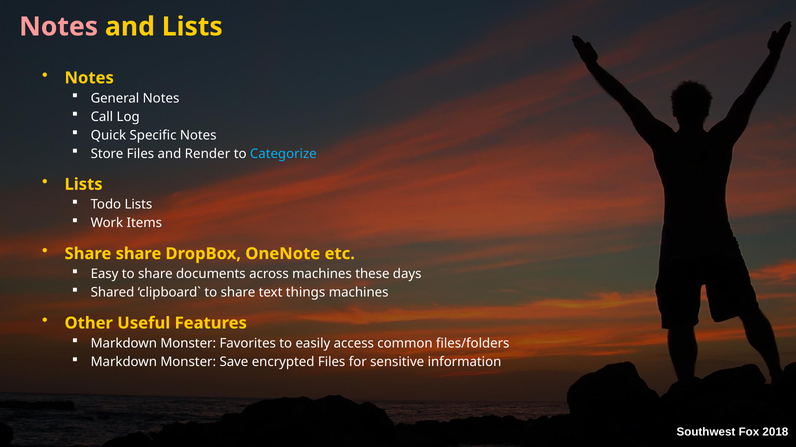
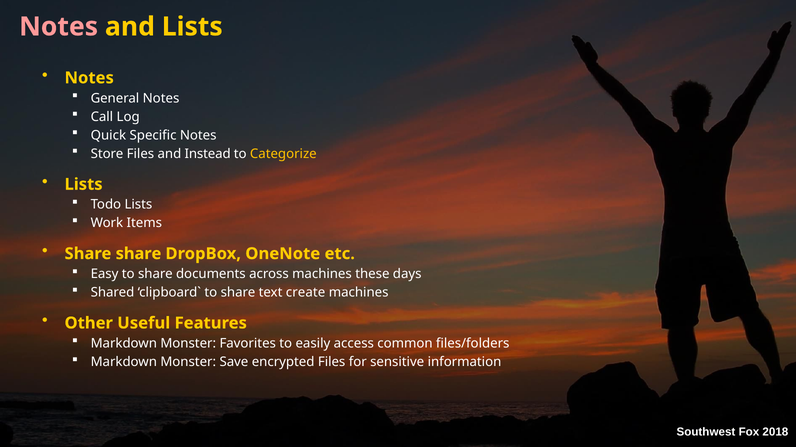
Render: Render -> Instead (208, 154)
Categorize colour: light blue -> yellow (283, 154)
things: things -> create (306, 293)
